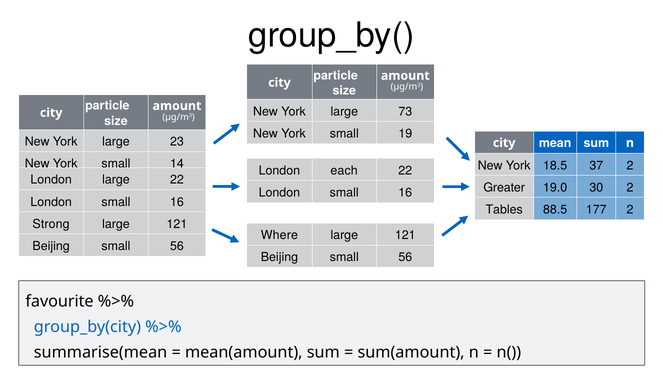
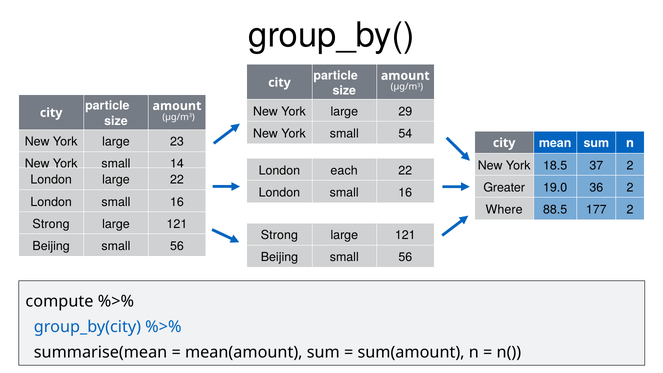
73: 73 -> 29 (405, 112)
19: 19 -> 54 (405, 134)
30: 30 -> 36 (596, 188)
Tables: Tables -> Where (504, 210)
Where: Where -> Strong (279, 235)
favourite: favourite -> compute (59, 301)
